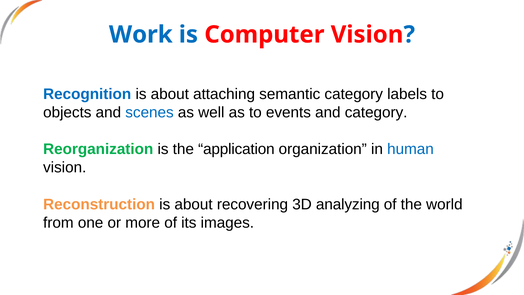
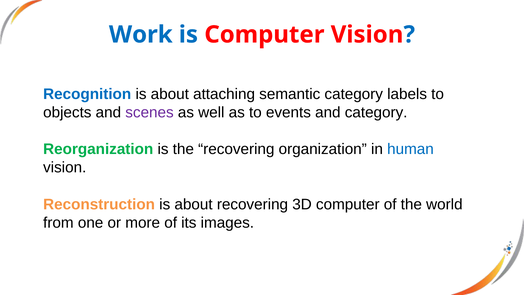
scenes colour: blue -> purple (150, 112)
the application: application -> recovering (236, 149)
3D analyzing: analyzing -> computer (348, 204)
